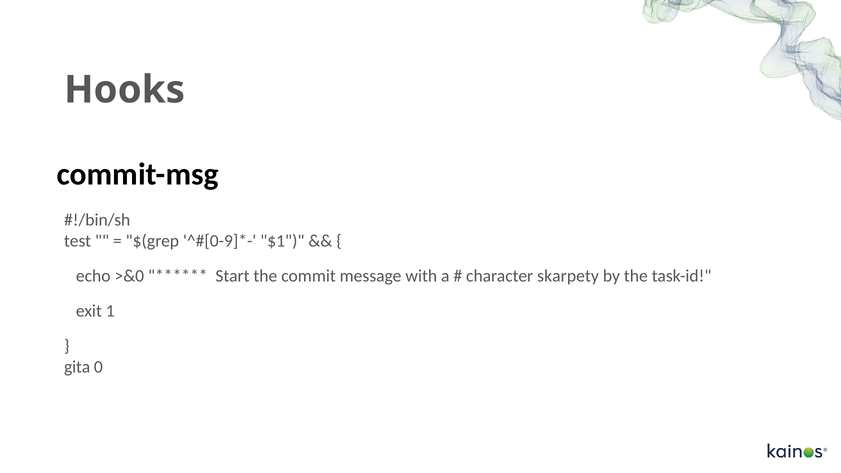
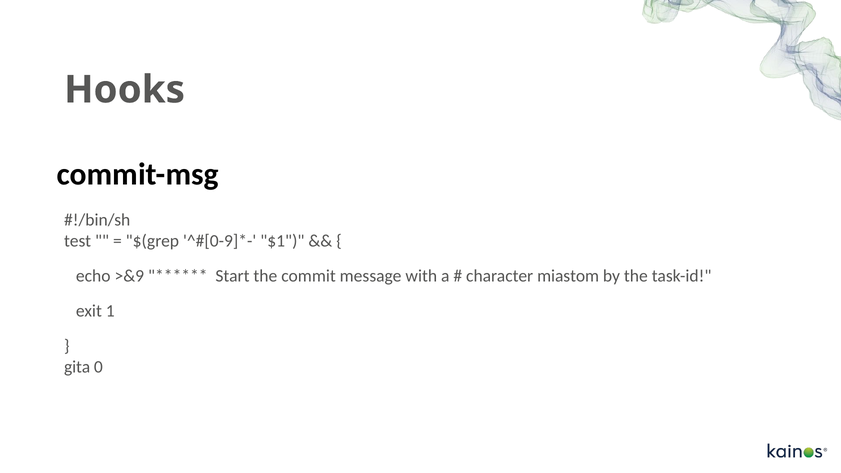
>&0: >&0 -> >&9 (129, 276)
skarpety: skarpety -> miastom (568, 276)
